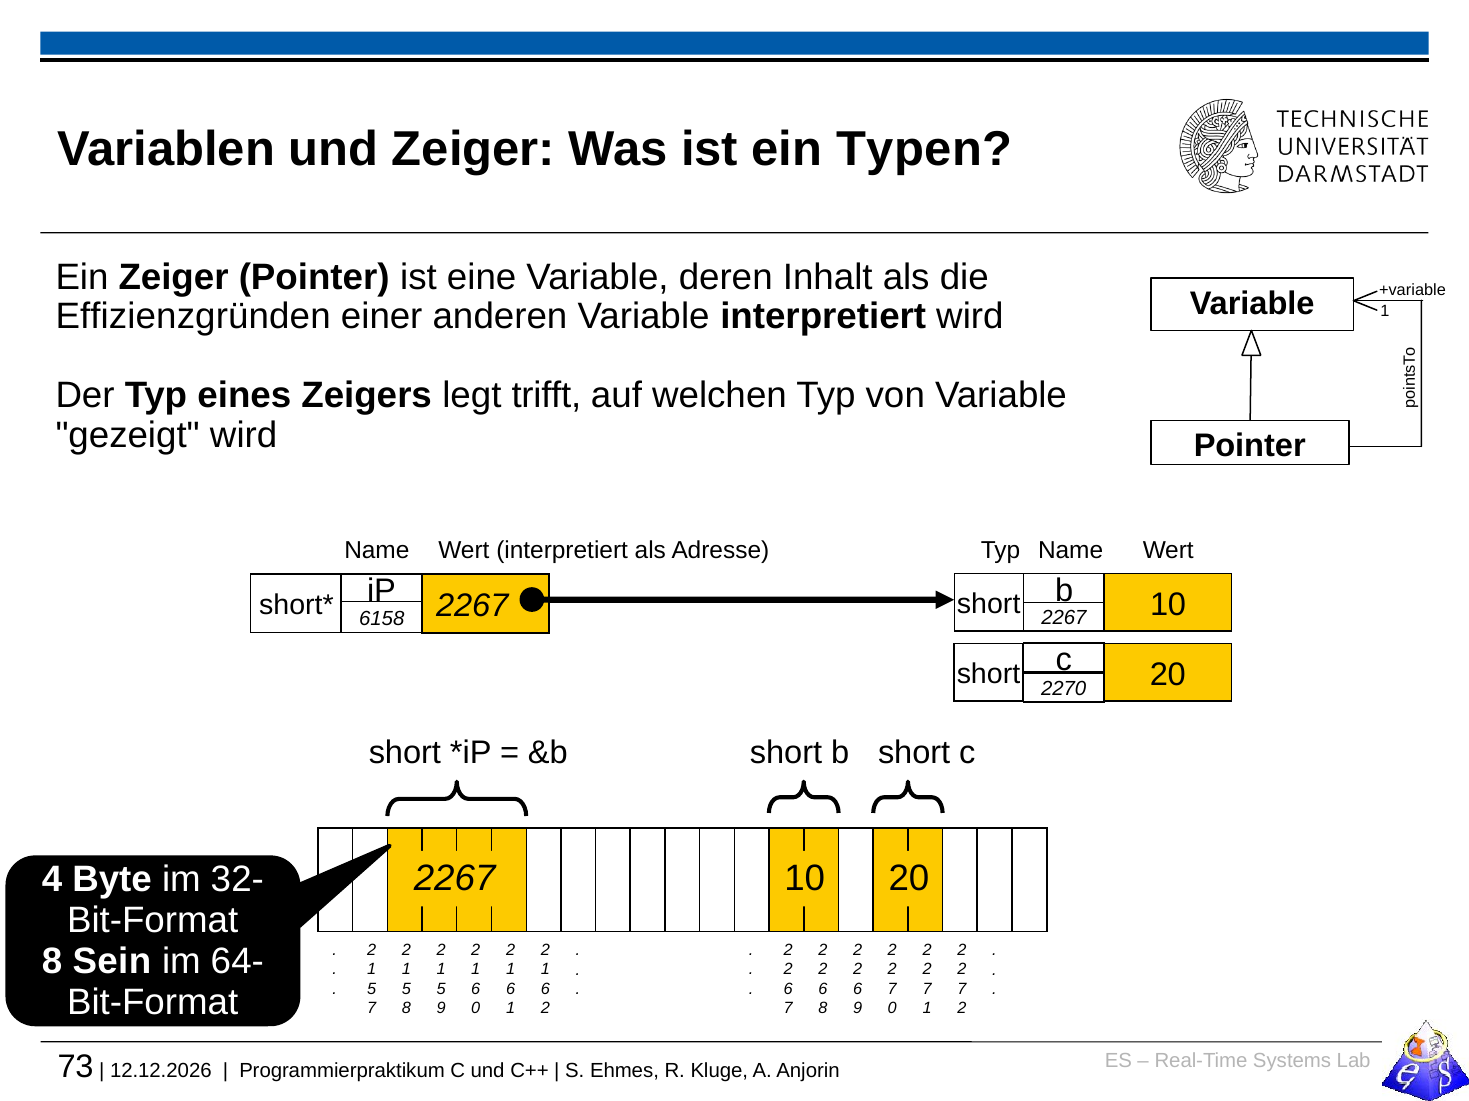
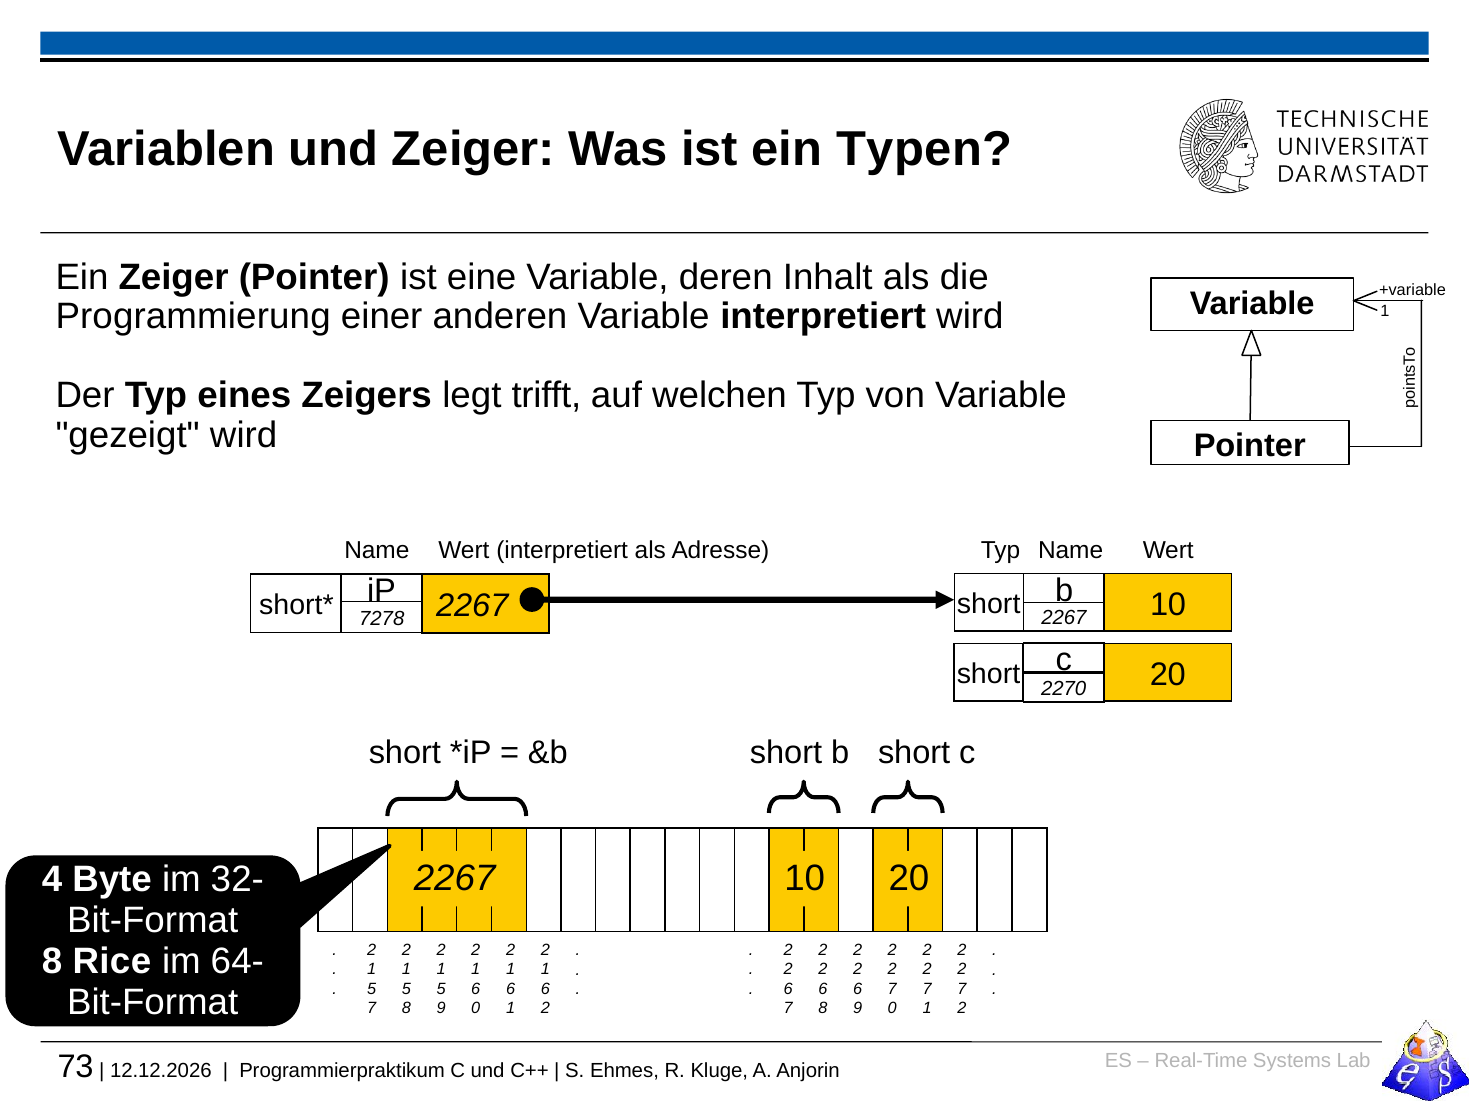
Effizienzgründen: Effizienzgründen -> Programmierung (193, 317)
6158: 6158 -> 7278 (382, 619)
Sein: Sein -> Rice (112, 962)
